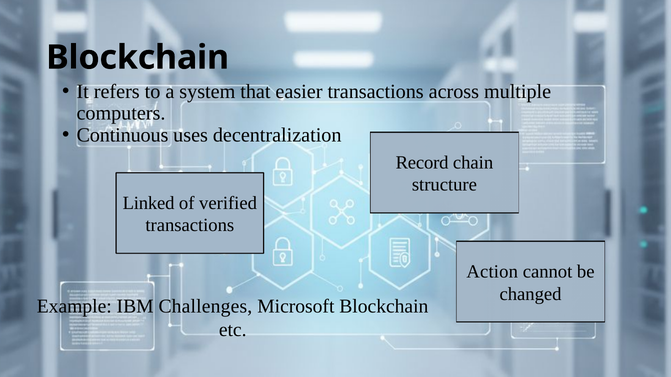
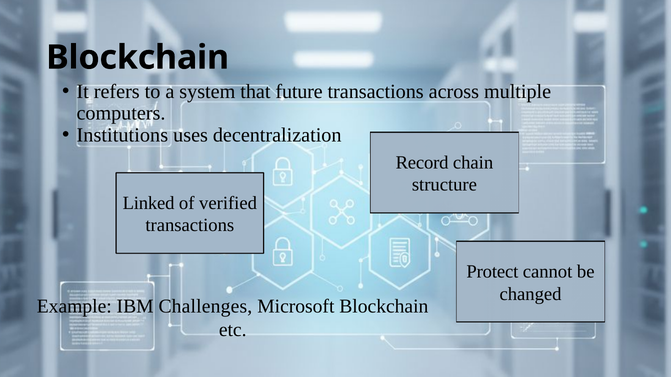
easier: easier -> future (299, 92)
Continuous: Continuous -> Institutions (122, 135)
Action: Action -> Protect (492, 272)
